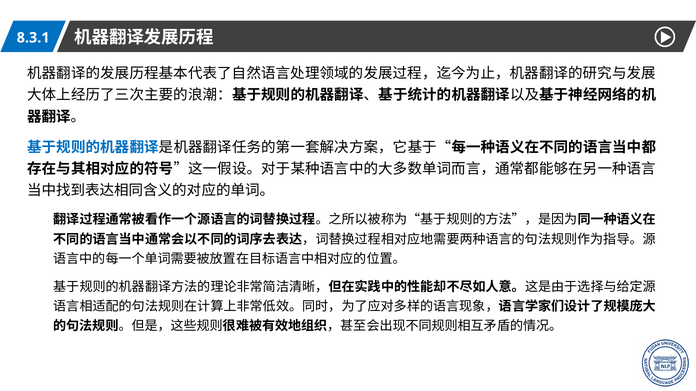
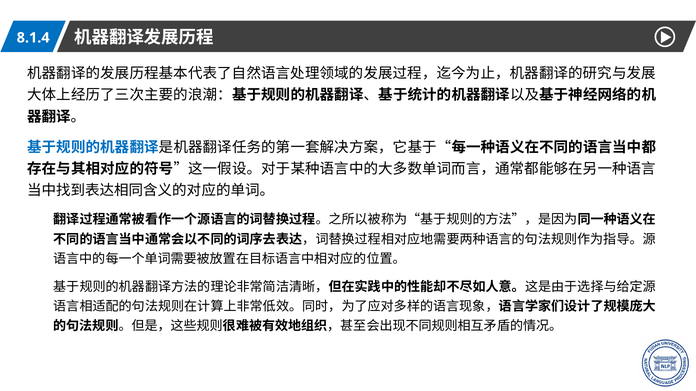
8.3.1: 8.3.1 -> 8.1.4 (33, 38)
